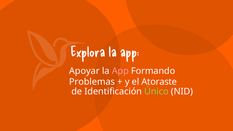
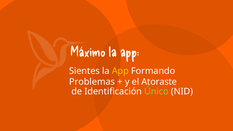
Explora: Explora -> Máximo (88, 52)
Apoyar: Apoyar -> Sientes (84, 71)
App colour: pink -> yellow (120, 71)
